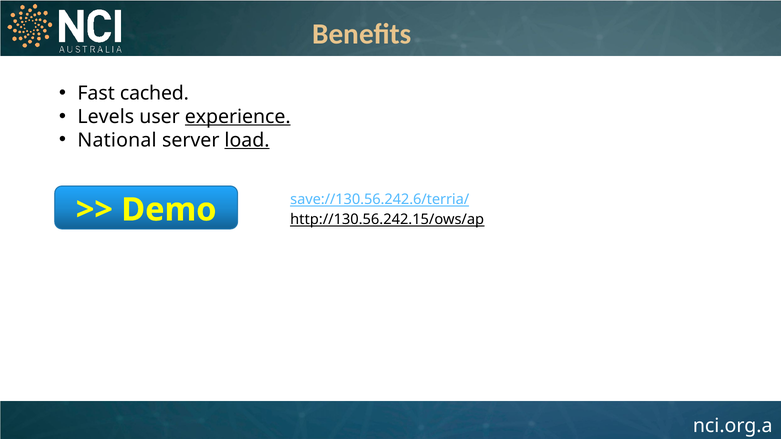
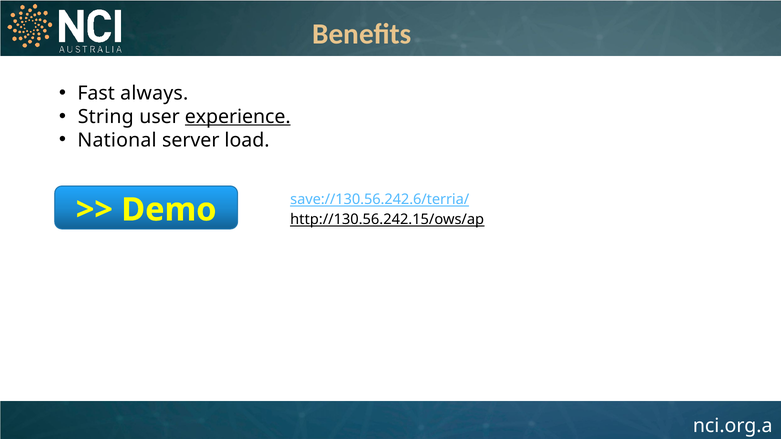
cached: cached -> always (154, 93)
Levels: Levels -> String (106, 117)
load underline: present -> none (247, 140)
